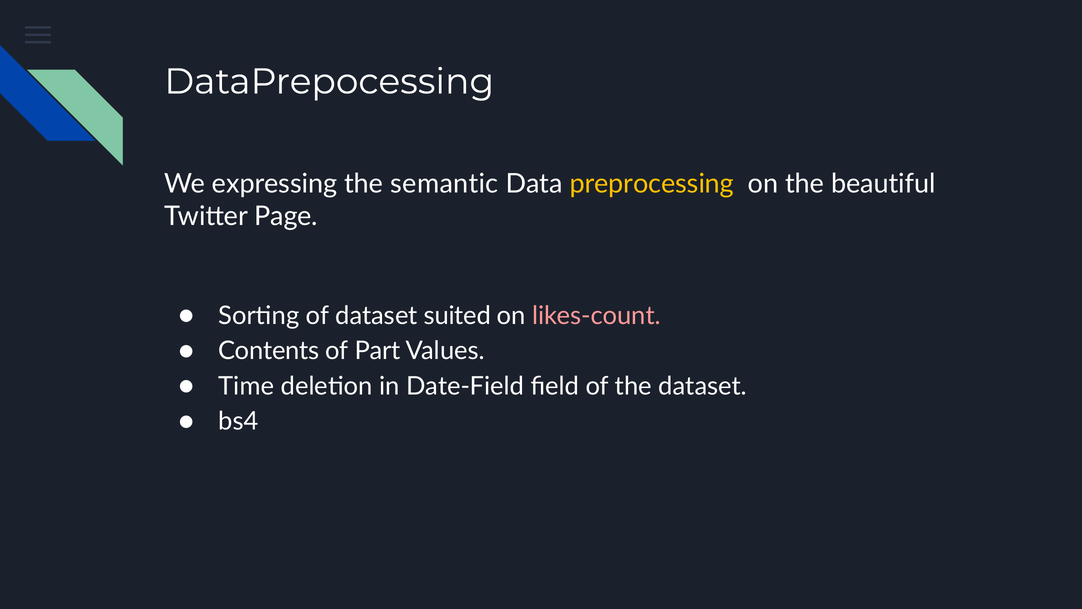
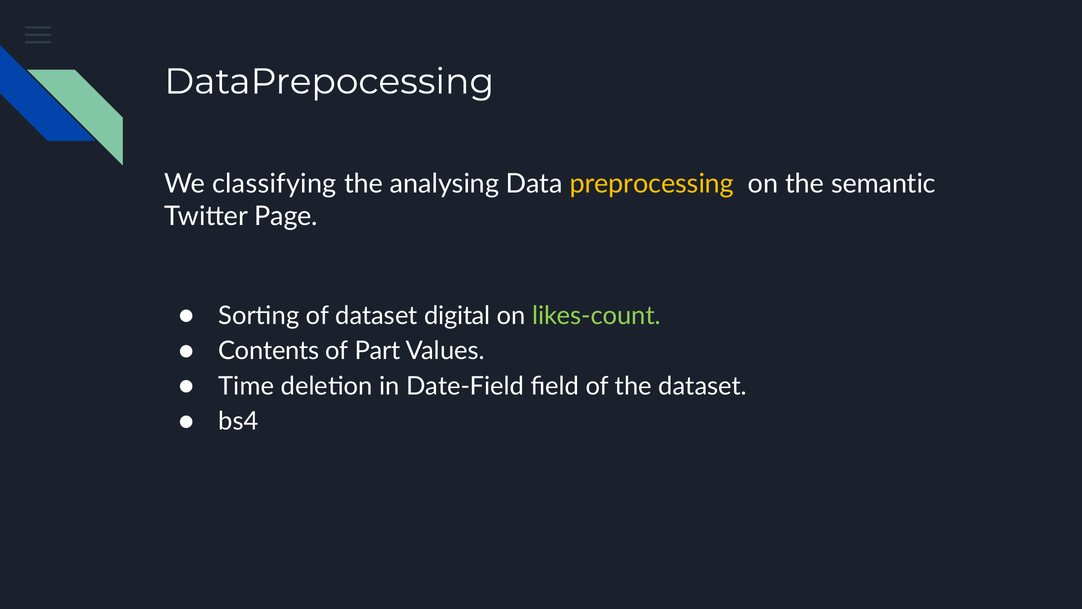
expressing: expressing -> classifying (274, 184)
semantic: semantic -> analysing (445, 184)
beautiful: beautiful -> semantic (883, 184)
suited: suited -> digital (457, 316)
likes-count colour: pink -> light green (596, 316)
